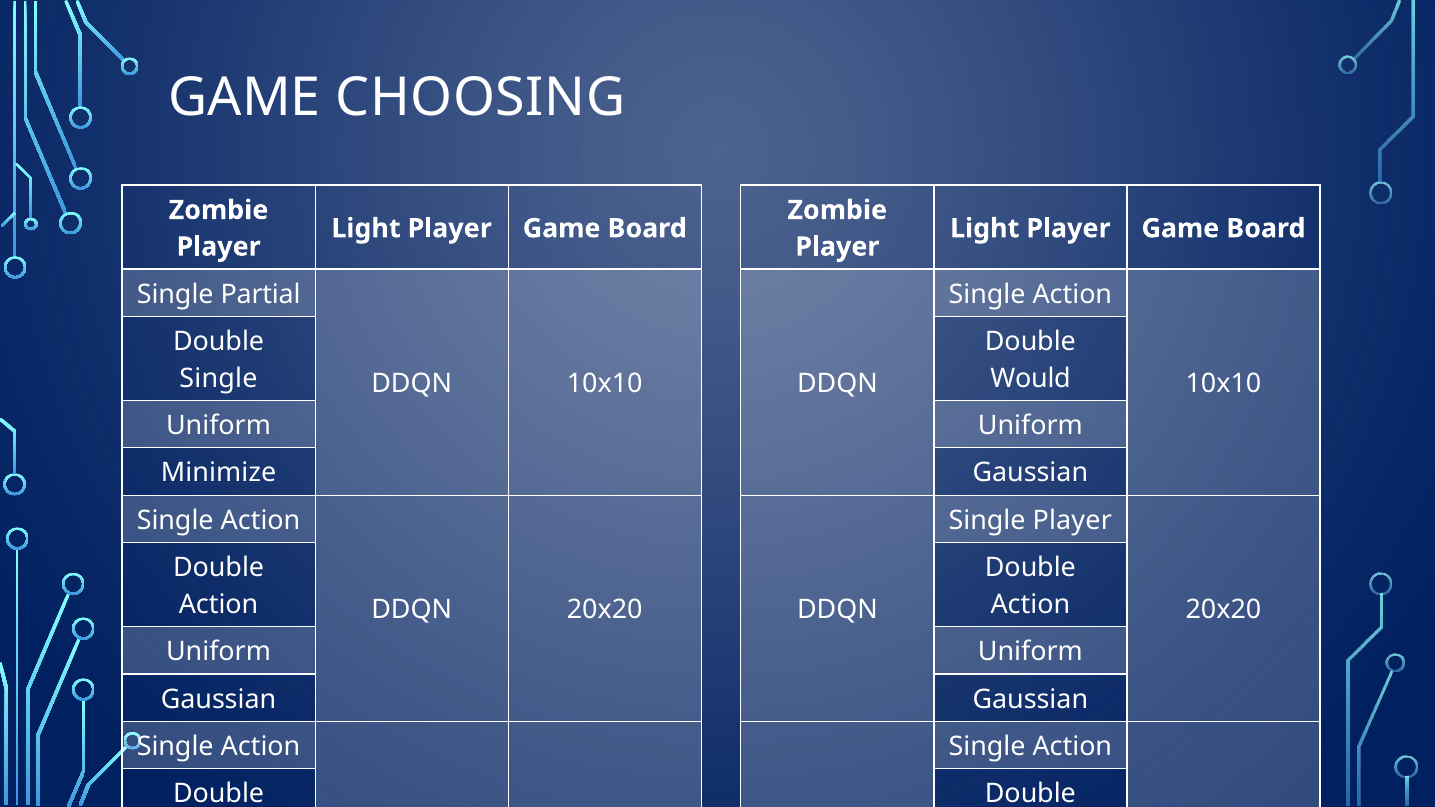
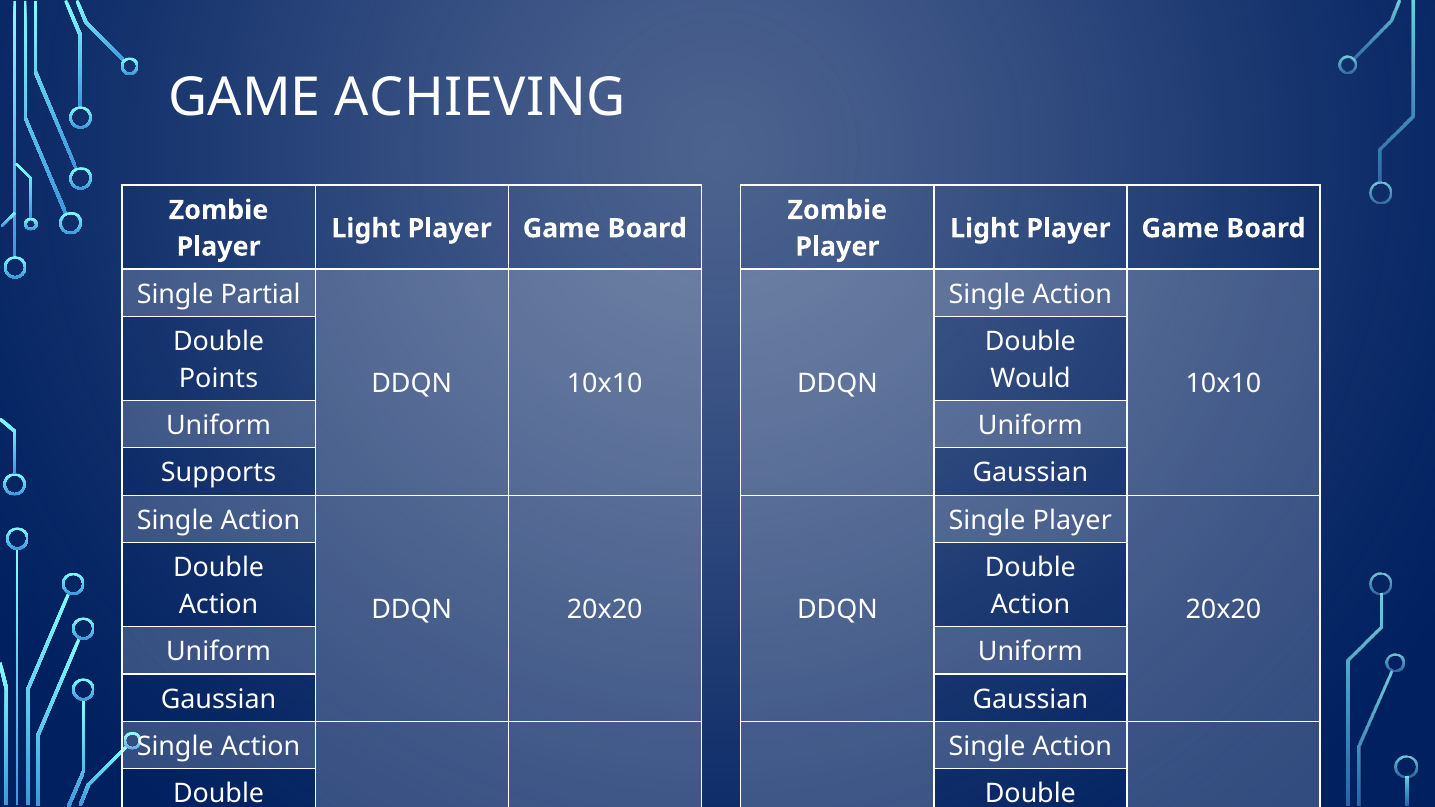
CHOOSING: CHOOSING -> ACHIEVING (480, 98)
Single: Single -> Points (219, 378)
Minimize: Minimize -> Supports (218, 473)
